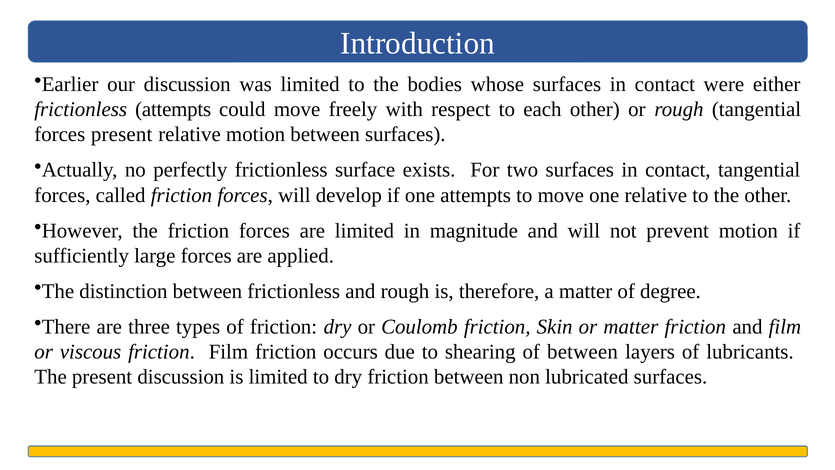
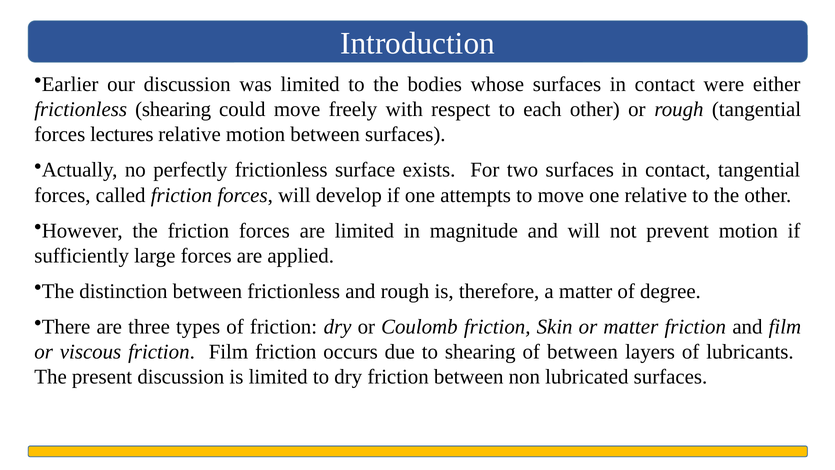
frictionless attempts: attempts -> shearing (173, 109)
forces present: present -> lectures (122, 135)
